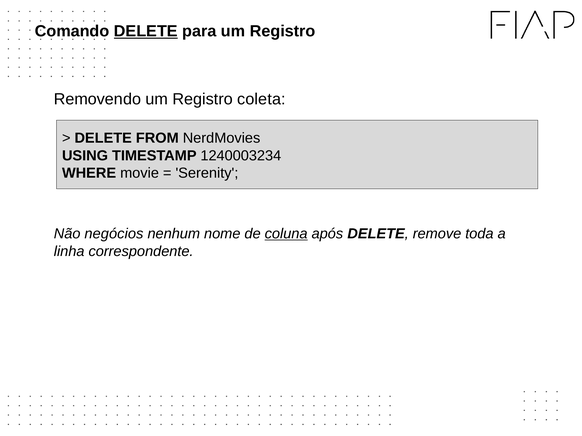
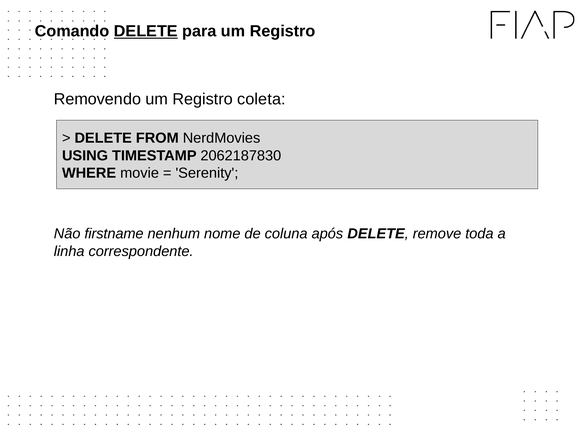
1240003234: 1240003234 -> 2062187830 (241, 156)
negócios: negócios -> firstname (114, 234)
coluna underline: present -> none (286, 234)
